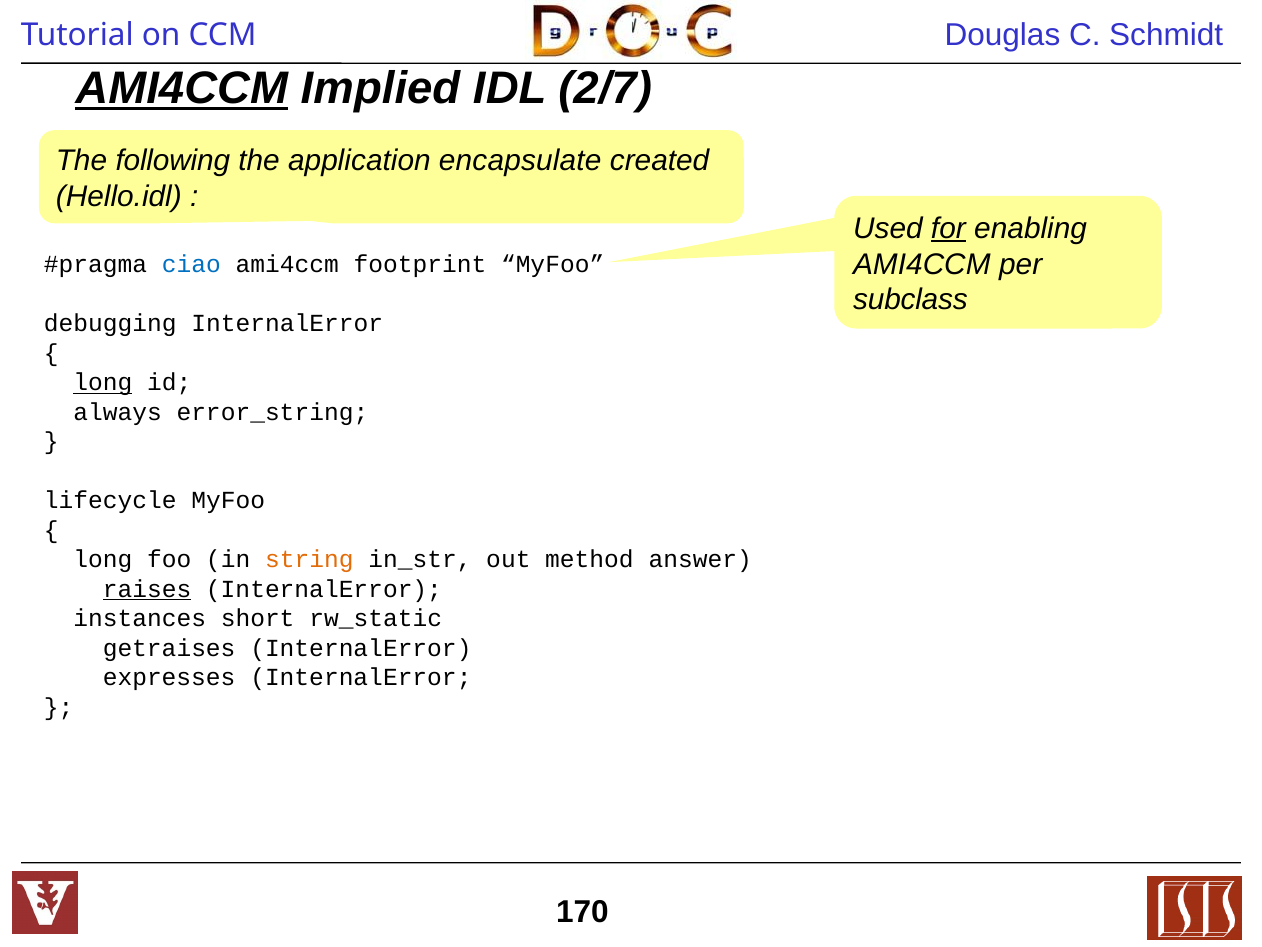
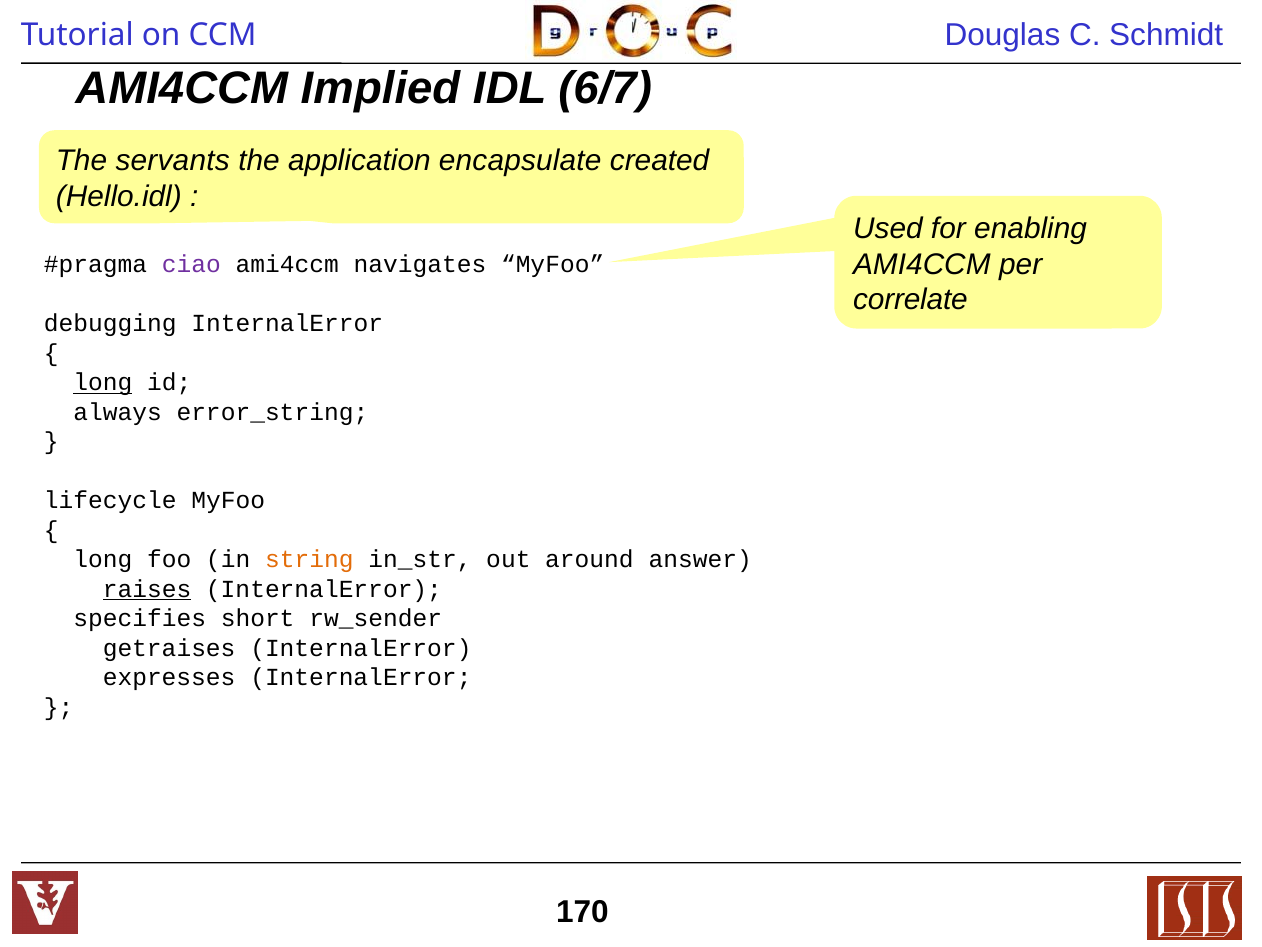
AMI4CCM underline: present -> none (182, 89)
2/7: 2/7 -> 6/7 (605, 89)
following: following -> servants (173, 161)
for underline: present -> none (948, 228)
ciao colour: blue -> purple (191, 265)
footprint: footprint -> navigates (420, 265)
subclass: subclass -> correlate (910, 300)
method: method -> around (589, 559)
instances: instances -> specifies (140, 618)
rw_static: rw_static -> rw_sender (376, 618)
